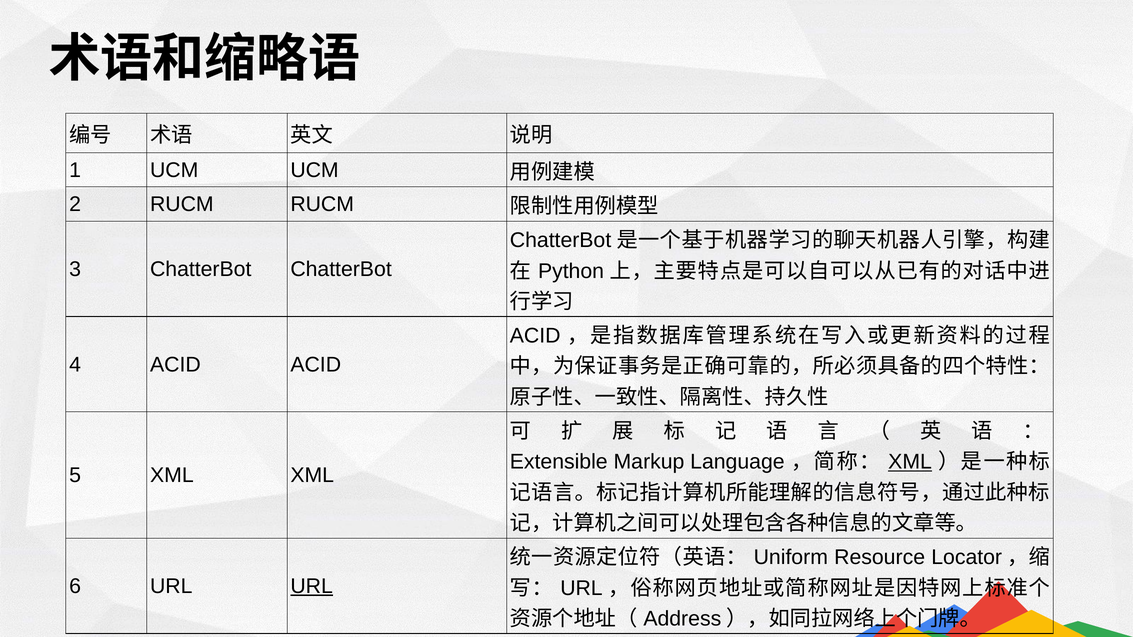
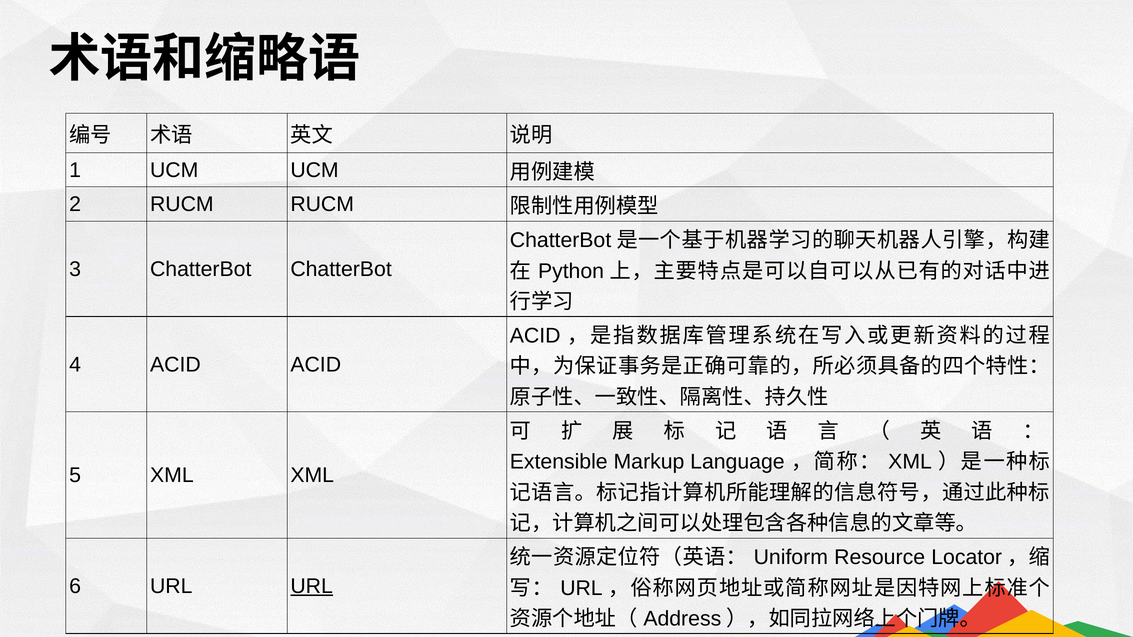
XML underline: present -> none (910, 462)
